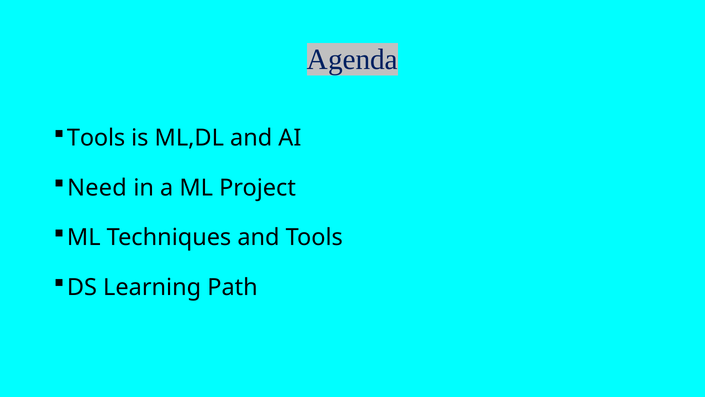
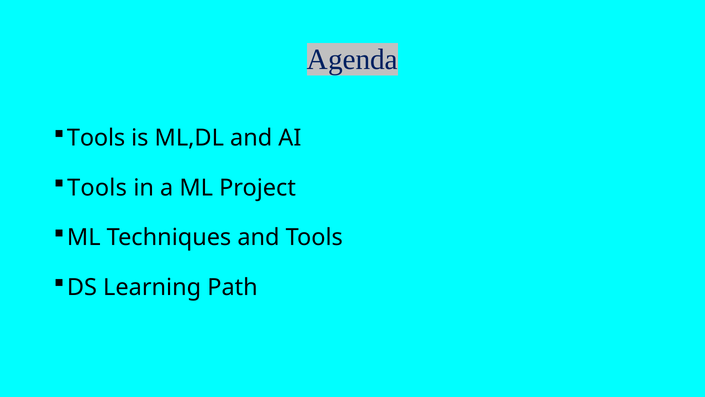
Need: Need -> Tools (97, 188)
